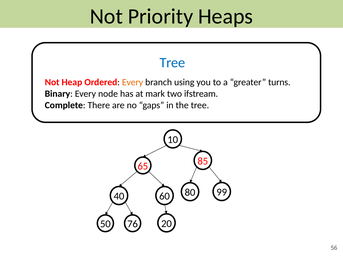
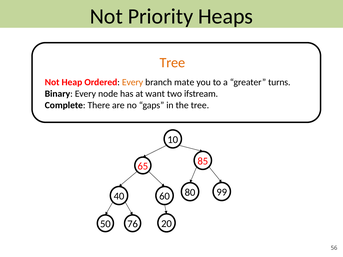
Tree colour: blue -> orange (172, 63)
using: using -> mate (184, 82)
mark: mark -> want (155, 94)
